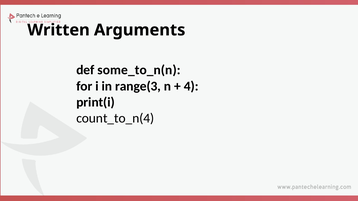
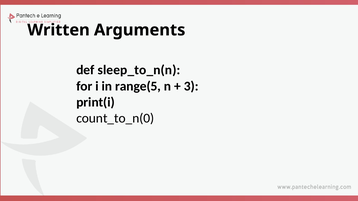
some_to_n(n: some_to_n(n -> sleep_to_n(n (139, 70)
range(3: range(3 -> range(5 (138, 86)
4: 4 -> 3 (191, 86)
count_to_n(4: count_to_n(4 -> count_to_n(0 (115, 119)
